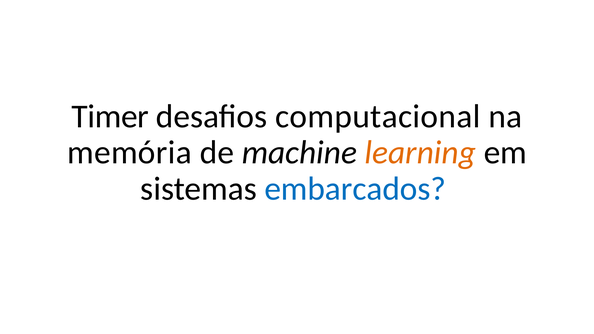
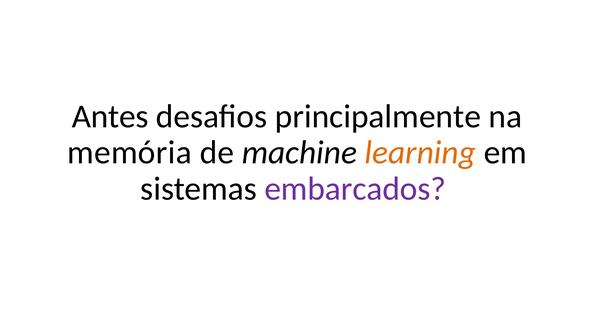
Timer: Timer -> Antes (110, 117)
computacional: computacional -> principalmente (378, 117)
embarcados colour: blue -> purple (355, 189)
